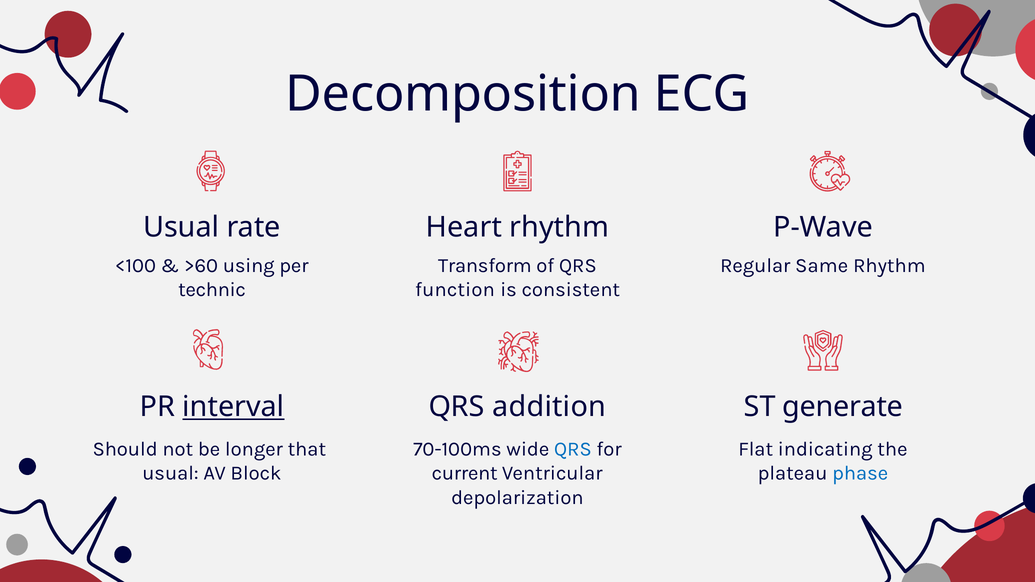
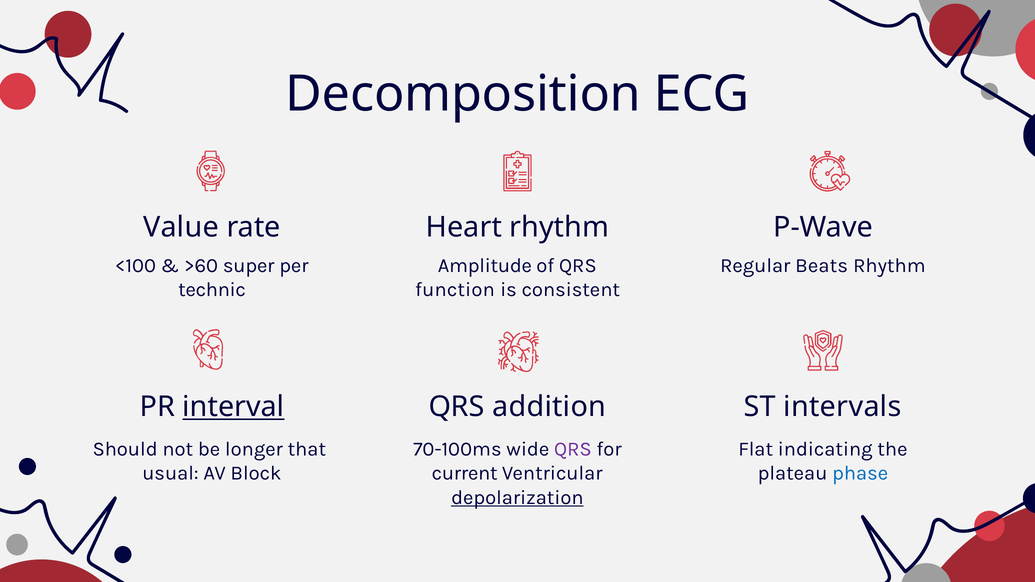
Usual: Usual -> Value (181, 227)
using: using -> super (249, 266)
Transform: Transform -> Amplitude (485, 266)
Same: Same -> Beats (822, 266)
generate: generate -> intervals (842, 407)
QRS colour: blue -> purple (573, 449)
depolarization underline: none -> present (517, 498)
